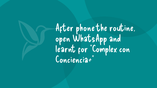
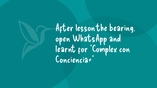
phone: phone -> lesson (85, 28)
routine: routine -> bearing (122, 28)
